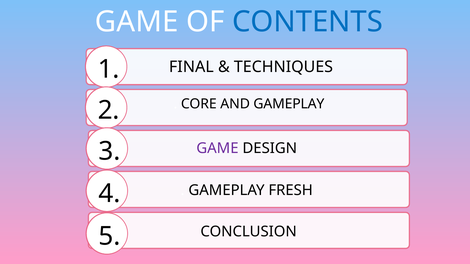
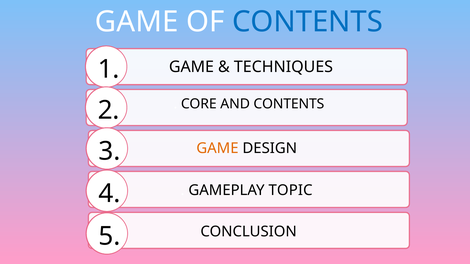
FINAL: FINAL -> GAME (191, 67)
AND GAMEPLAY: GAMEPLAY -> CONTENTS (289, 104)
GAME colour: purple -> orange (217, 148)
FRESH: FRESH -> TOPIC (291, 191)
